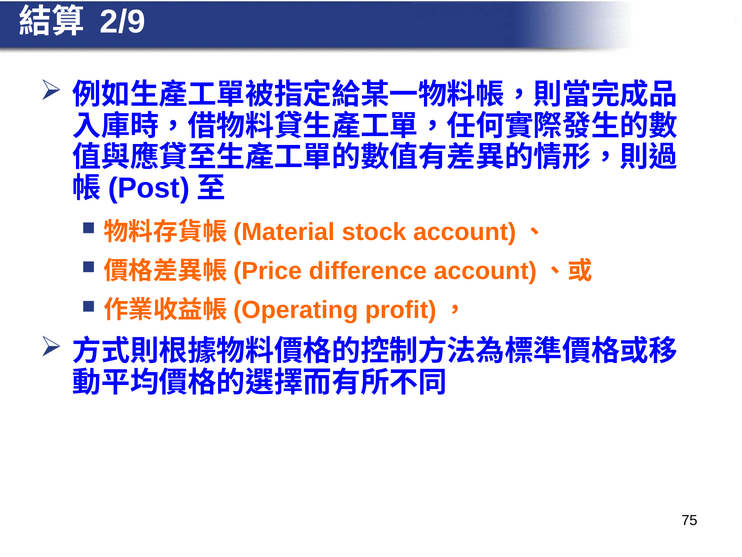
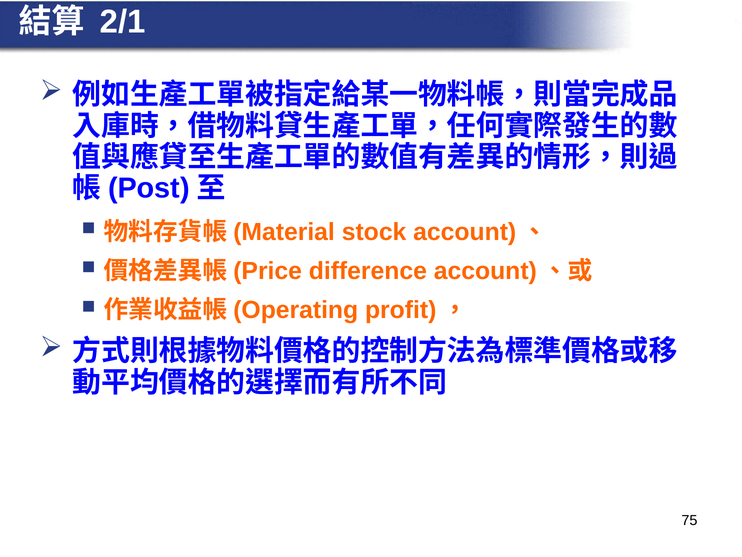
2/9: 2/9 -> 2/1 (123, 22)
